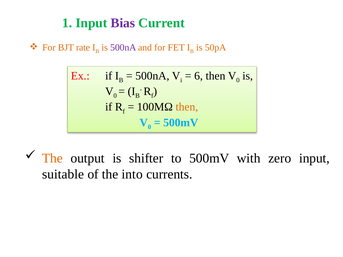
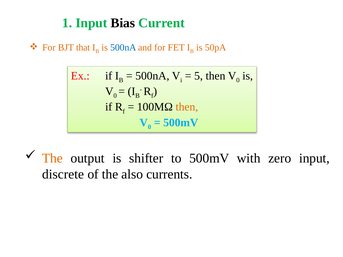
Bias colour: purple -> black (123, 23)
rate: rate -> that (83, 48)
500nA colour: purple -> blue (123, 48)
6: 6 -> 5 (199, 76)
suitable: suitable -> discrete (63, 174)
into: into -> also (132, 174)
